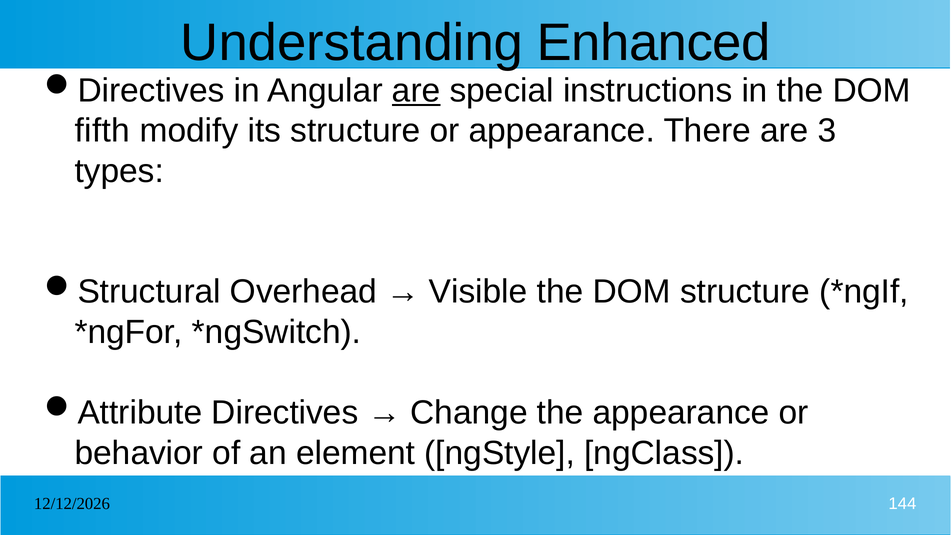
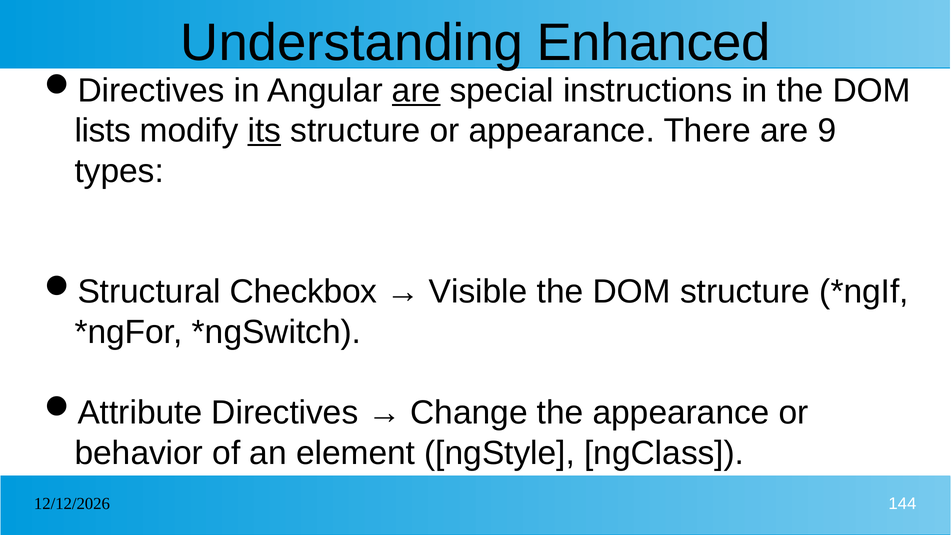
fifth: fifth -> lists (103, 131)
its underline: none -> present (264, 131)
3: 3 -> 9 (827, 131)
Overhead: Overhead -> Checkbox (304, 292)
